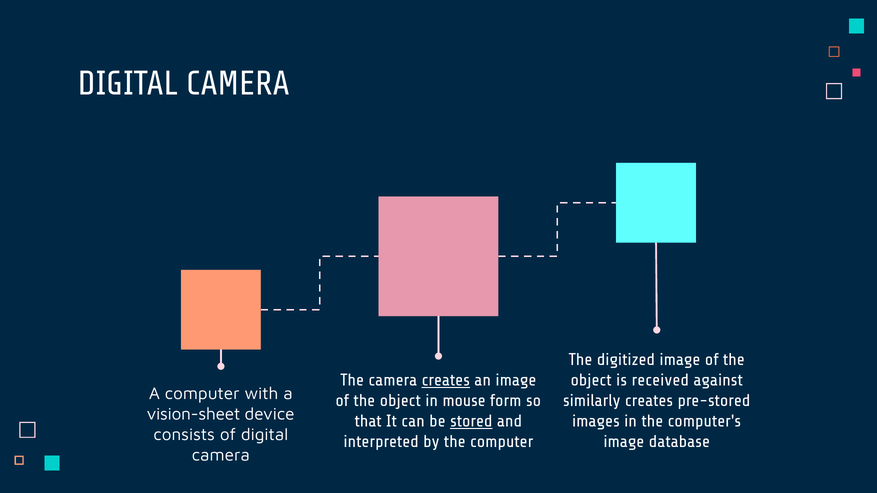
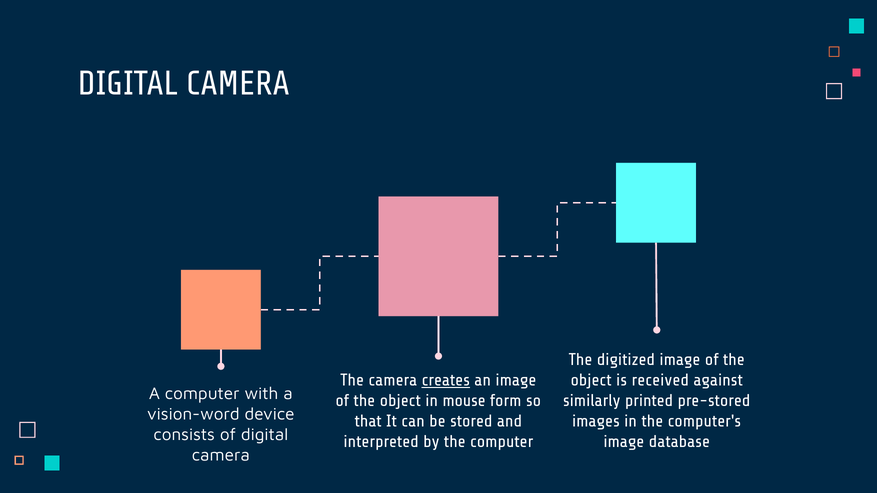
similarly creates: creates -> printed (649, 401)
vision-sheet: vision-sheet -> vision-word (193, 415)
stored underline: present -> none (471, 421)
